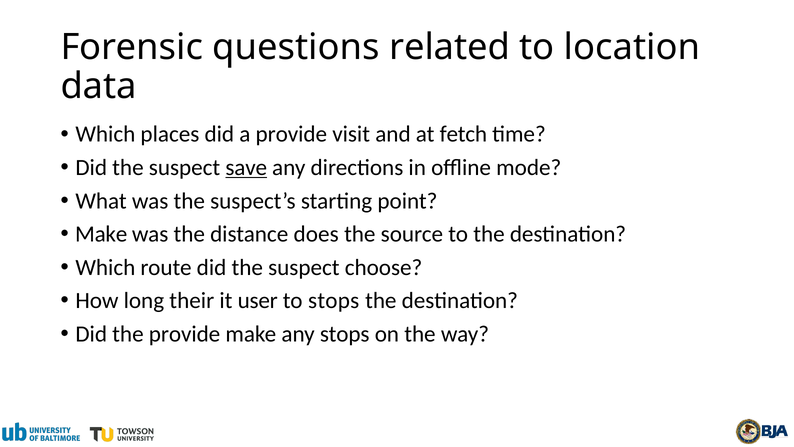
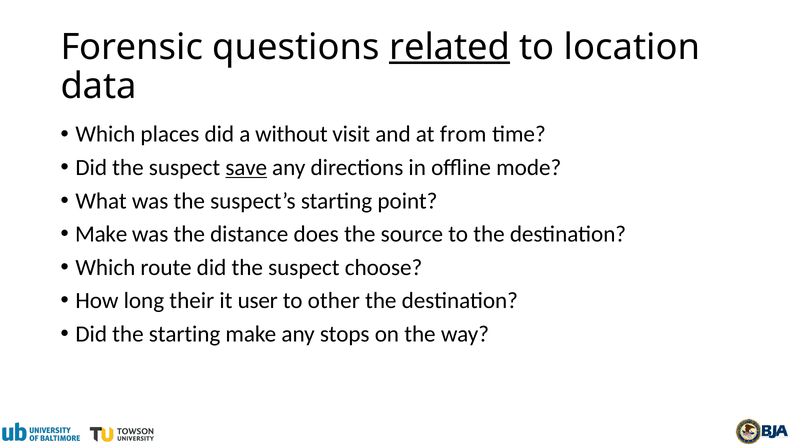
related underline: none -> present (450, 47)
a provide: provide -> without (291, 134)
fetch: fetch -> from (463, 134)
to stops: stops -> other (334, 300)
the provide: provide -> starting (185, 334)
